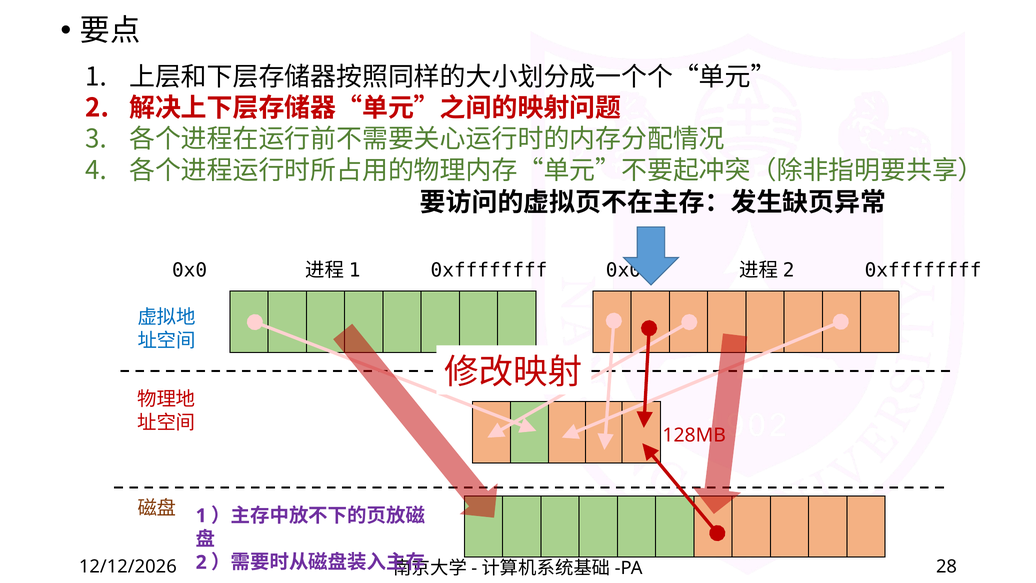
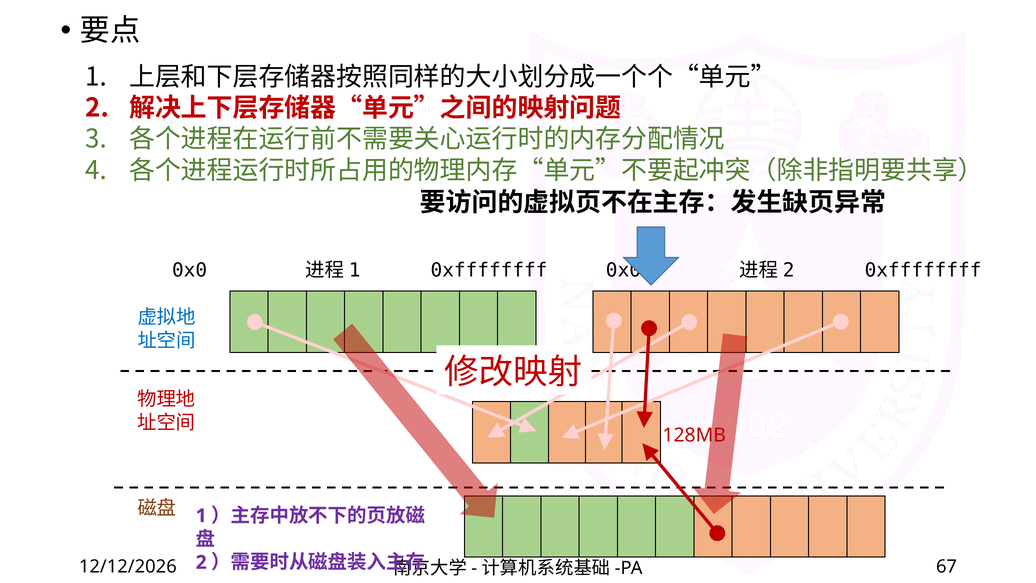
28: 28 -> 67 (946, 567)
